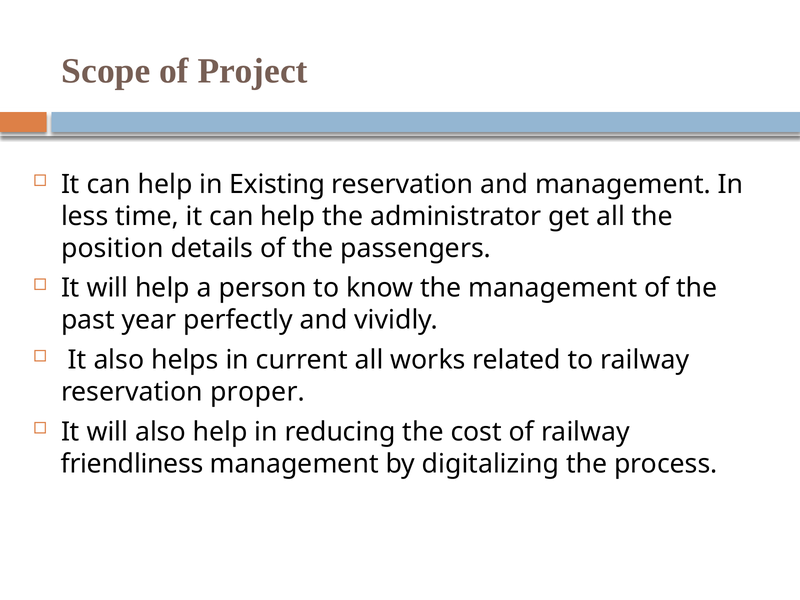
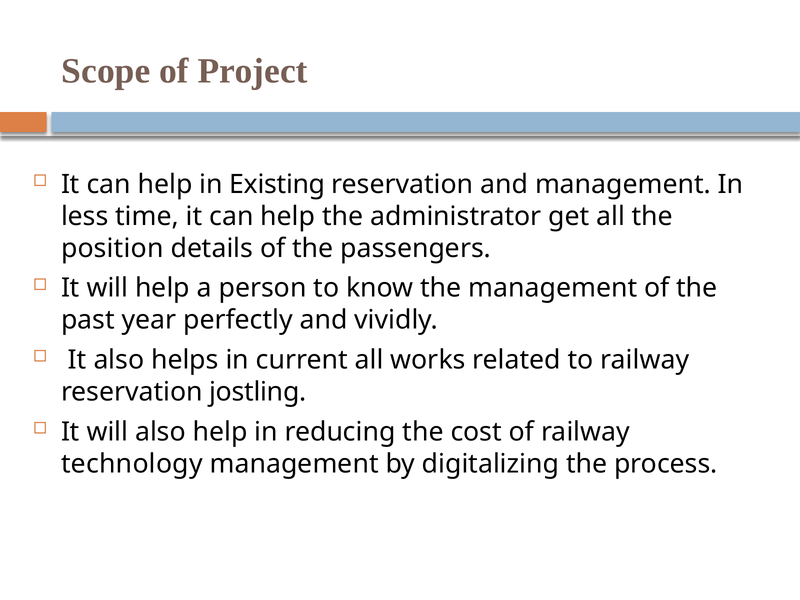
proper: proper -> jostling (258, 392)
friendliness: friendliness -> technology (132, 464)
